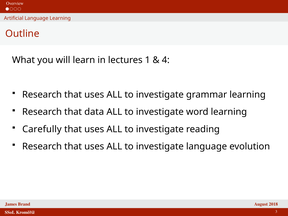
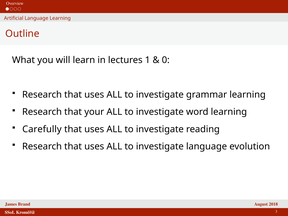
4: 4 -> 0 (166, 60)
data: data -> your (94, 112)
